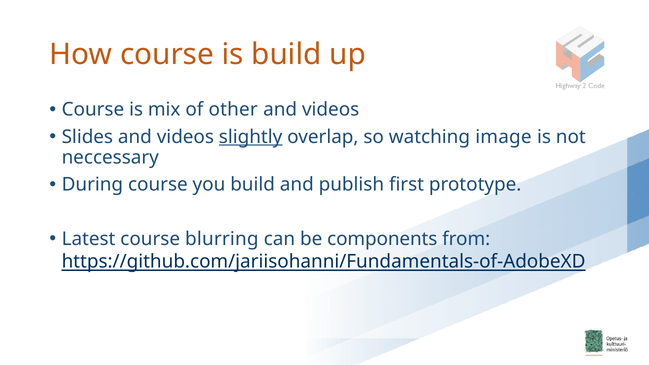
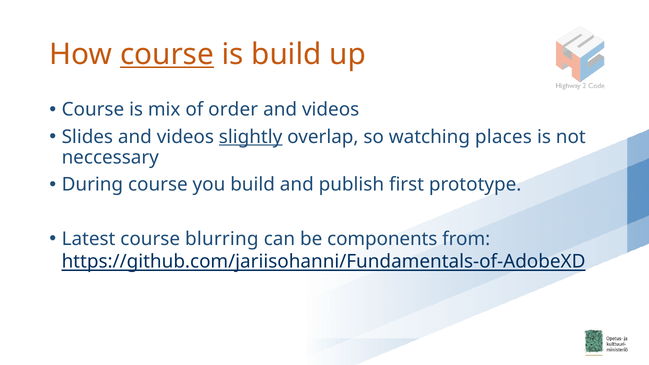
course underline: none -> present (167, 55)
other: other -> order (233, 110)
image: image -> places (503, 137)
